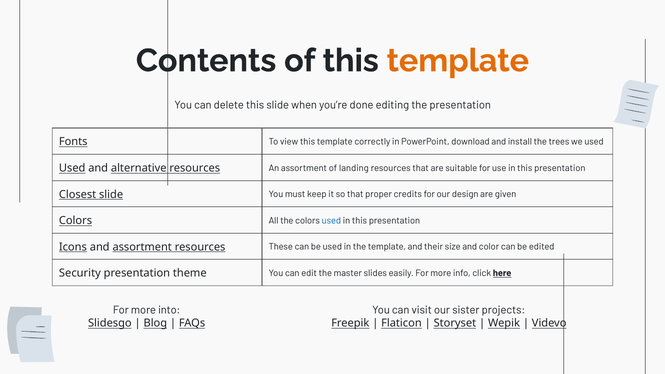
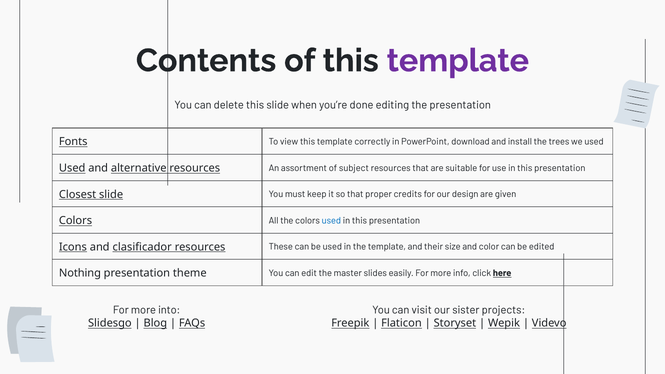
template colour: orange -> purple (458, 61)
landing: landing -> subject (354, 168)
and assortment: assortment -> clasificador (142, 247)
Security: Security -> Nothing (80, 273)
